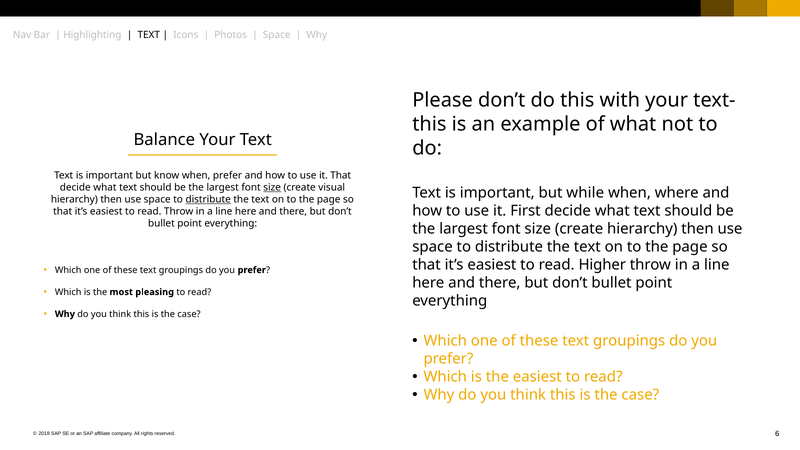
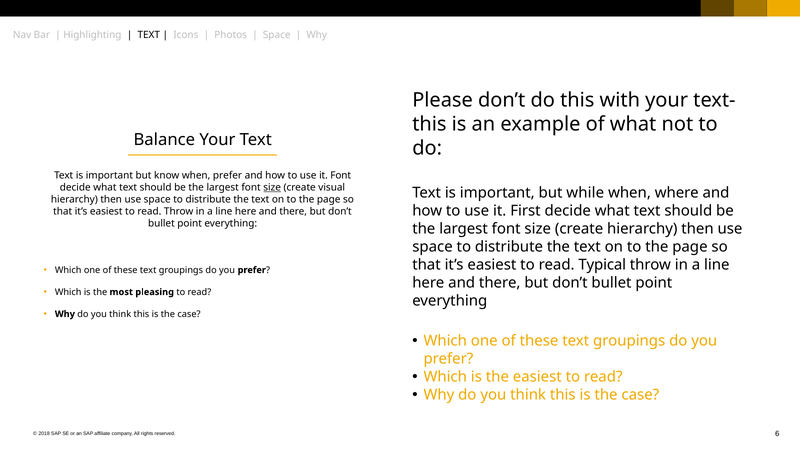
it That: That -> Font (341, 175)
distribute underline: present -> none (208, 199)
Higher: Higher -> Typical (602, 265)
